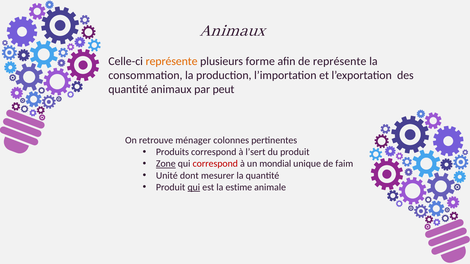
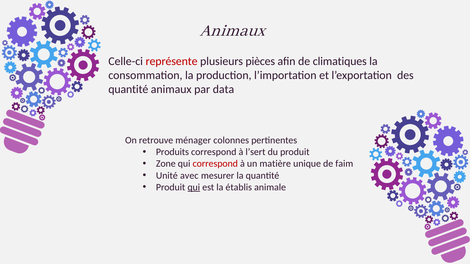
représente colour: orange -> red (172, 61)
forme: forme -> pièces (260, 61)
de représente: représente -> climatiques (340, 61)
peut: peut -> data (223, 90)
Zone underline: present -> none (166, 164)
mondial: mondial -> matière (275, 164)
dont: dont -> avec (189, 176)
estime: estime -> établis (239, 187)
